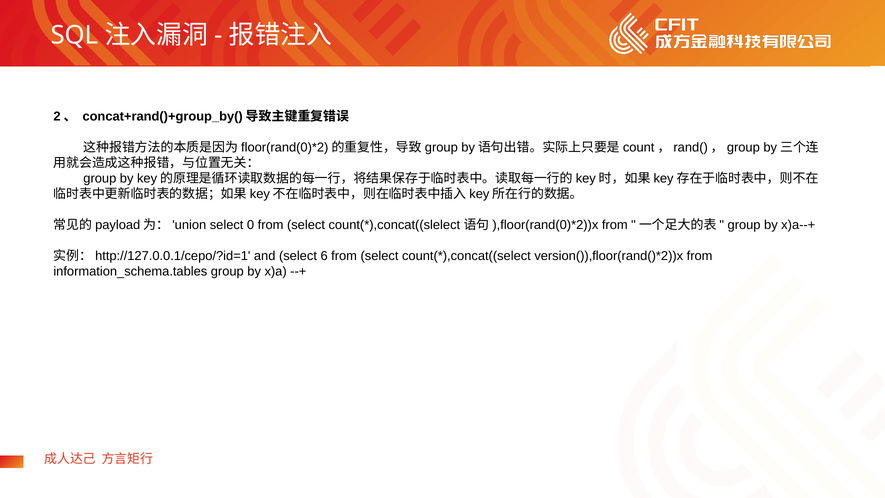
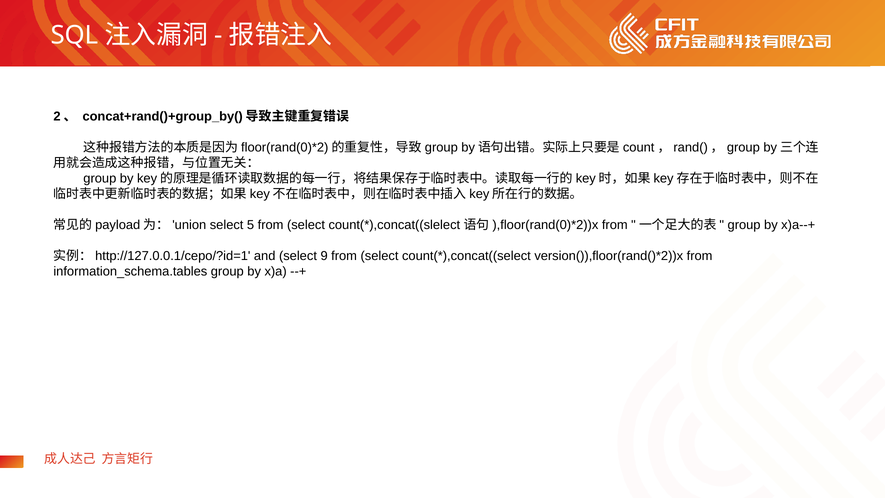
0: 0 -> 5 (251, 225)
6: 6 -> 9 (324, 256)
